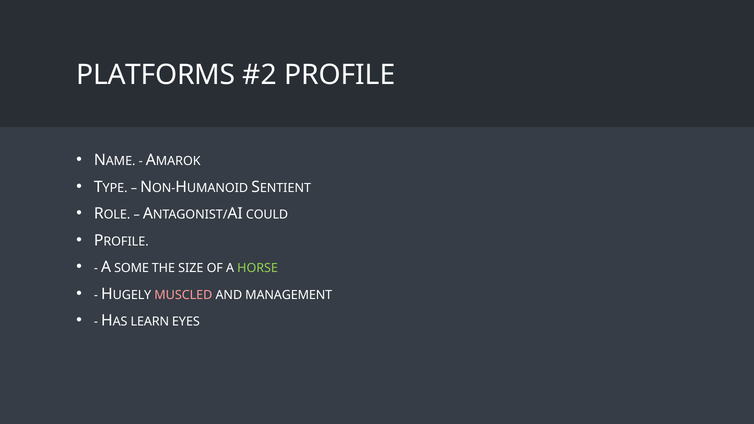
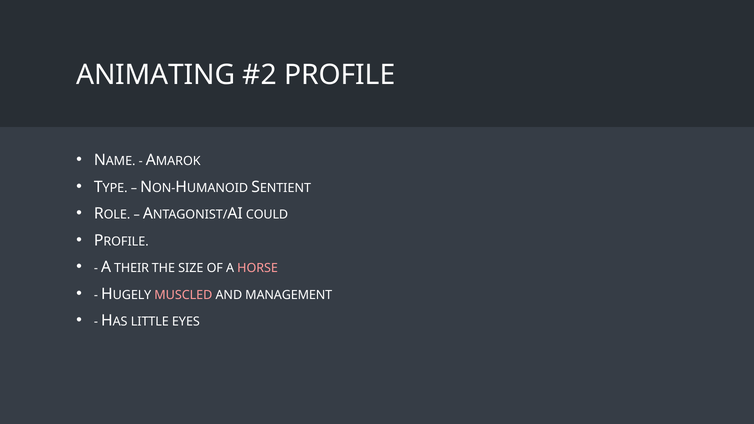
PLATFORMS: PLATFORMS -> ANIMATING (156, 75)
SOME: SOME -> THEIR (132, 268)
HORSE colour: light green -> pink (258, 268)
LEARN: LEARN -> LITTLE (150, 322)
